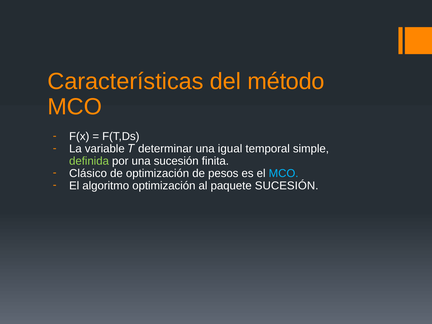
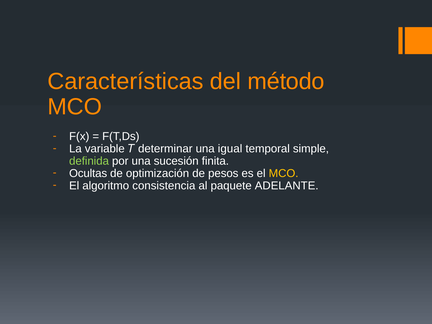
Clásico: Clásico -> Ocultas (88, 173)
MCO colour: light blue -> yellow (284, 173)
algoritmo optimización: optimización -> consistencia (164, 186)
paquete SUCESIÓN: SUCESIÓN -> ADELANTE (287, 186)
